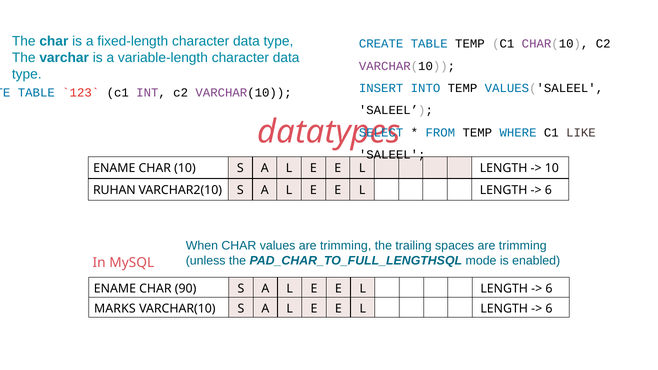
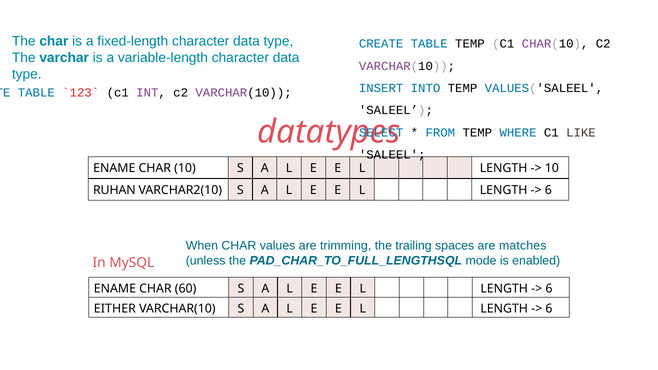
spaces are trimming: trimming -> matches (523, 246)
90: 90 -> 60 (186, 289)
MARKS: MARKS -> EITHER (115, 309)
